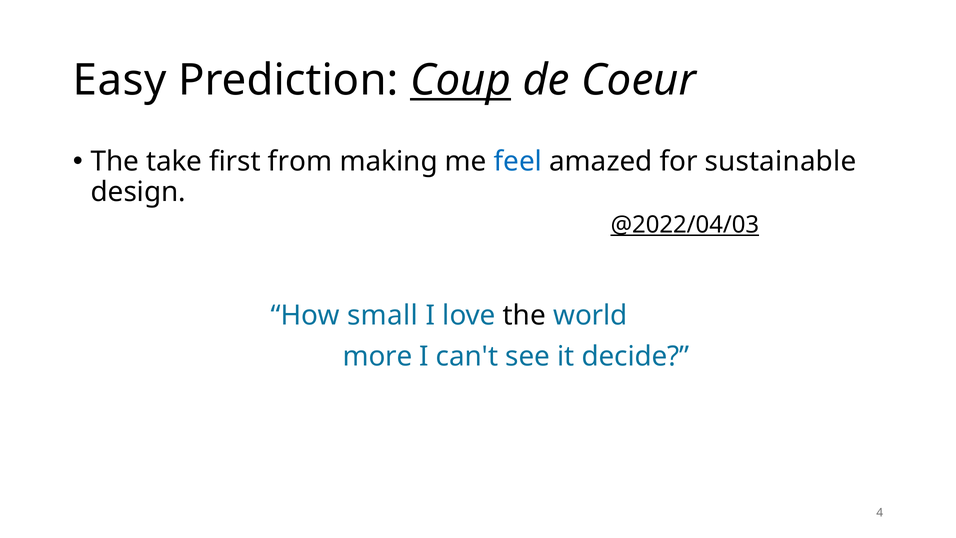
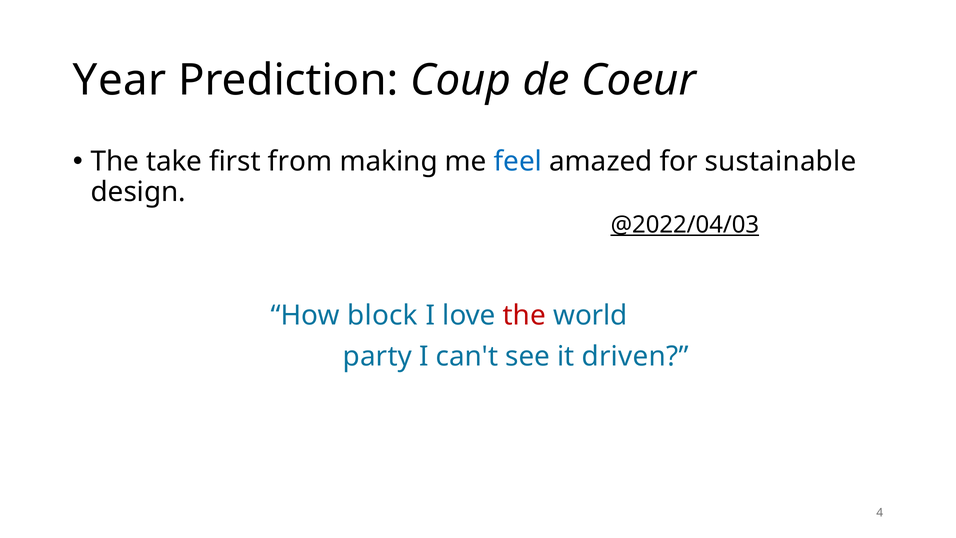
Easy: Easy -> Year (120, 80)
Coup underline: present -> none (461, 80)
small: small -> block (383, 315)
the colour: black -> red (524, 315)
more: more -> party (377, 356)
decide: decide -> driven (635, 356)
